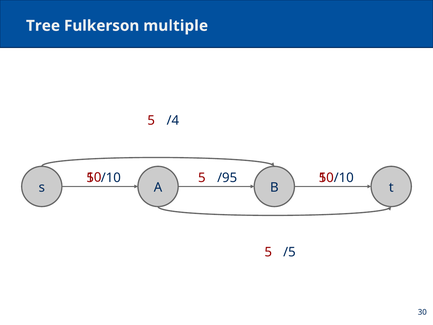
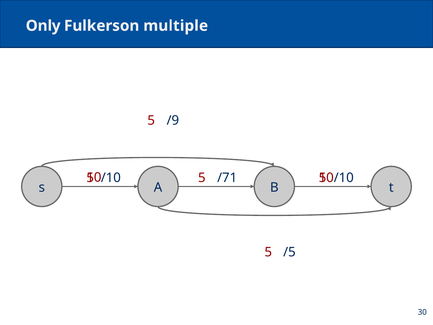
Tree: Tree -> Only (43, 26)
/4: /4 -> /9 (173, 120)
/95: /95 -> /71 (227, 178)
